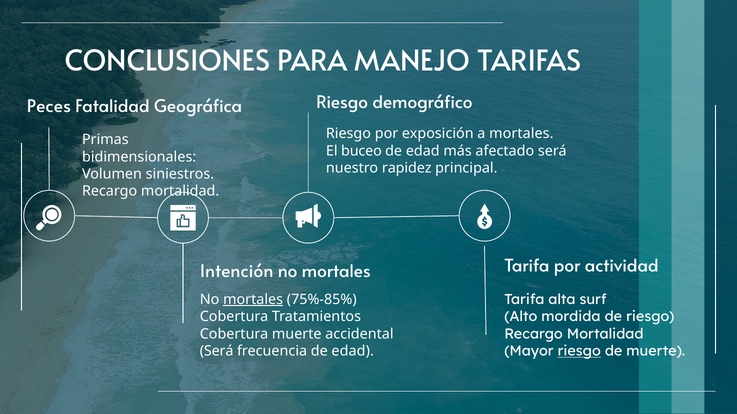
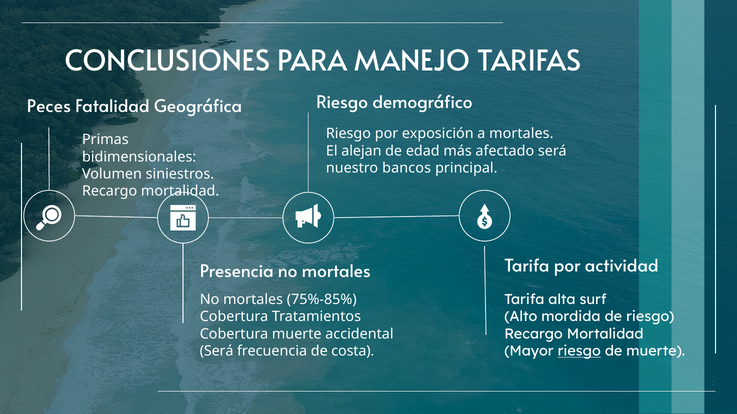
buceo: buceo -> alejan (361, 151)
rapidez: rapidez -> bancos (407, 168)
Intención: Intención -> Presencia (237, 272)
mortales underline: present -> none (253, 300)
frecuencia de edad: edad -> costa (353, 352)
